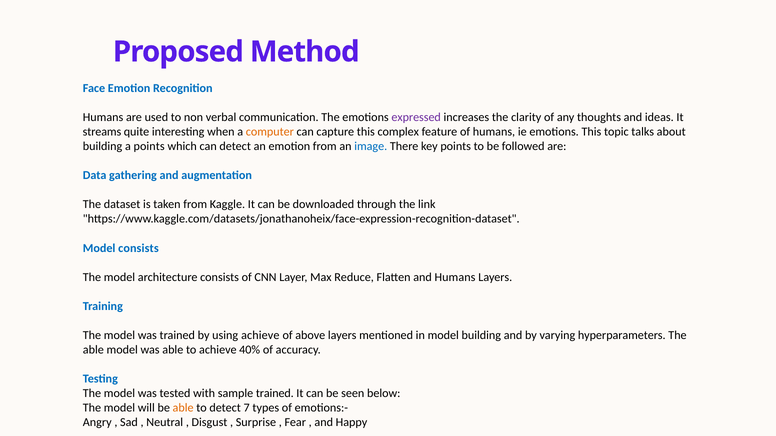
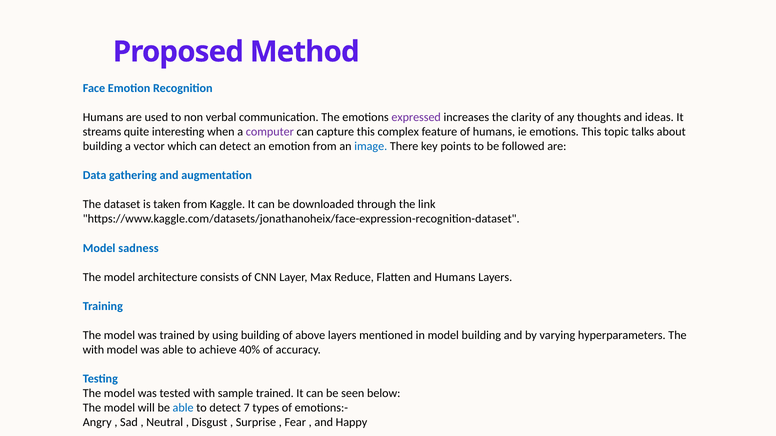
computer colour: orange -> purple (270, 132)
a points: points -> vector (149, 147)
Model consists: consists -> sadness (138, 248)
using achieve: achieve -> building (260, 336)
able: able -> with (93, 350)
able colour: orange -> blue (183, 408)
